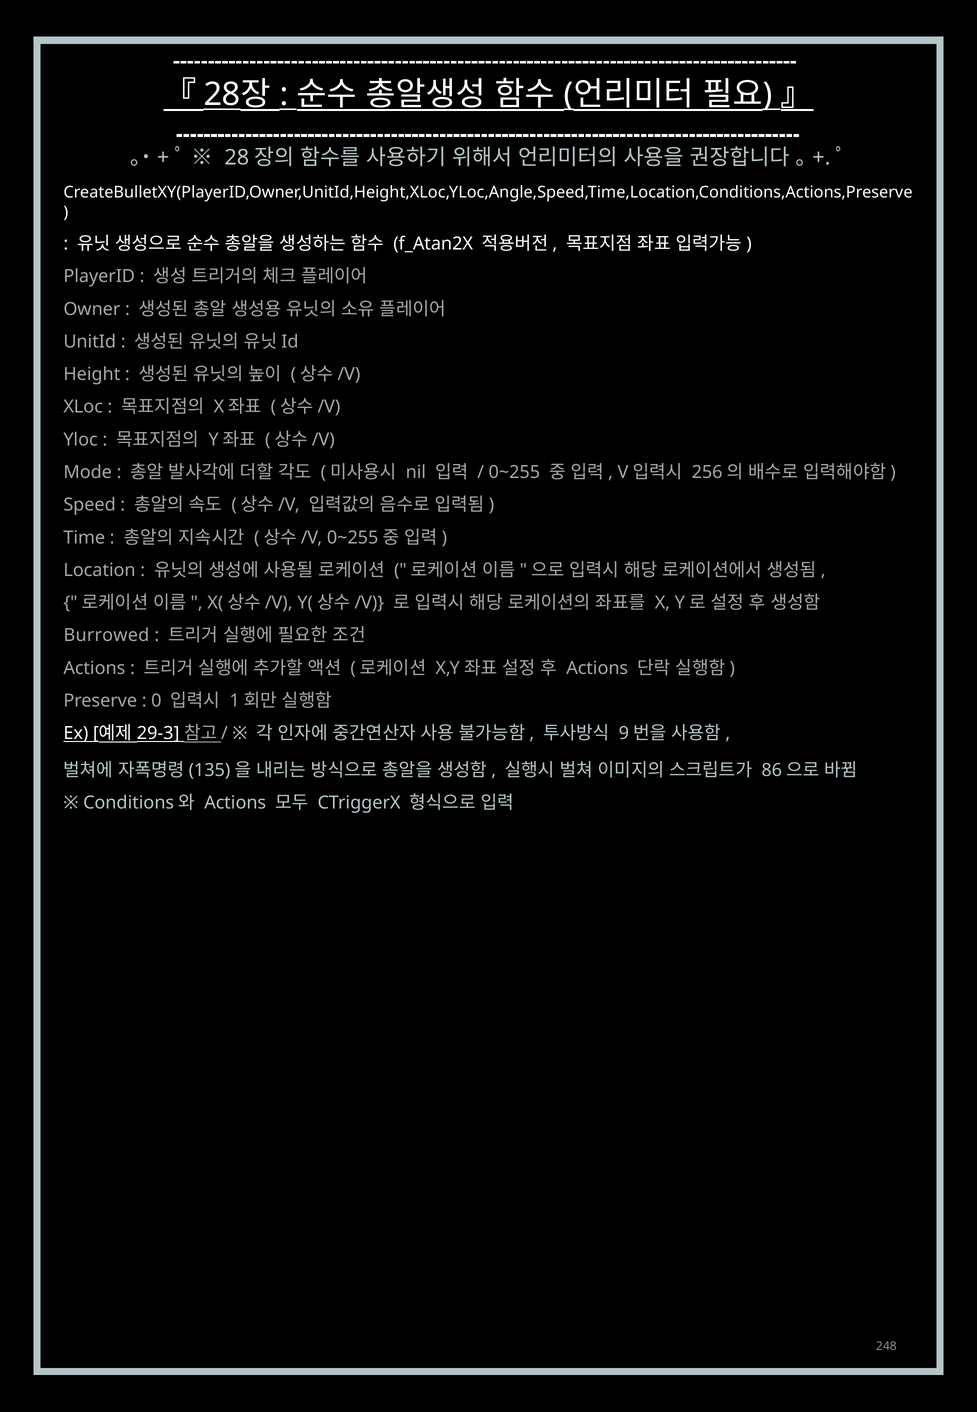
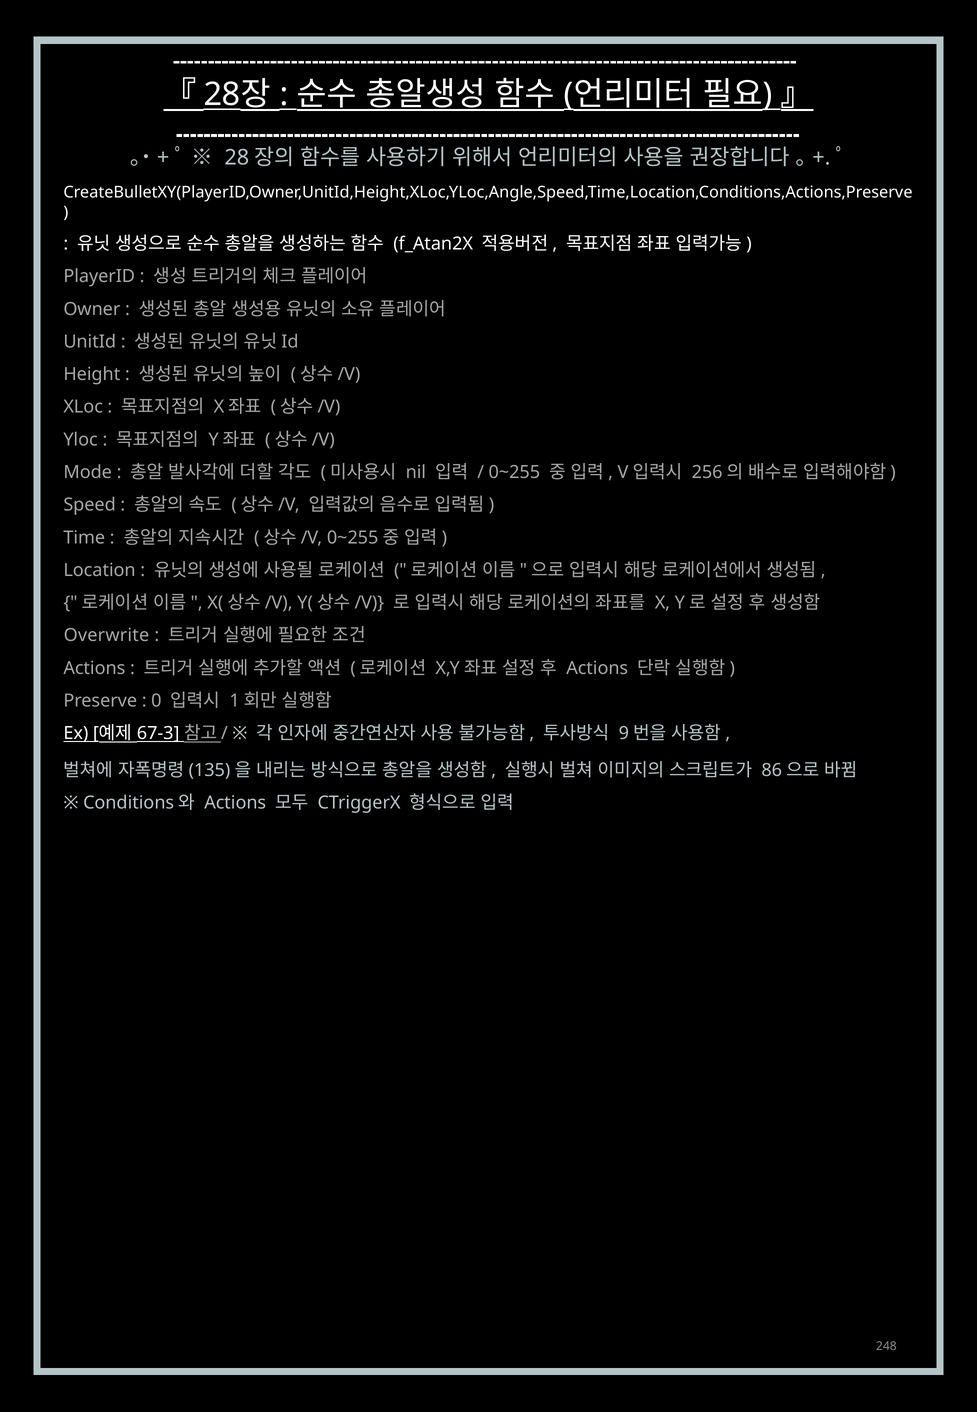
Burrowed: Burrowed -> Overwrite (106, 635)
29-3: 29-3 -> 67-3 (158, 733)
